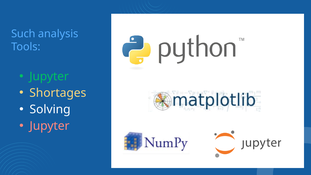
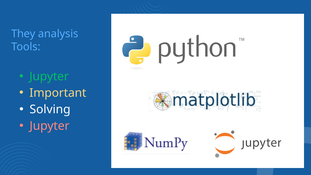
Such: Such -> They (23, 34)
Shortages: Shortages -> Important (58, 93)
